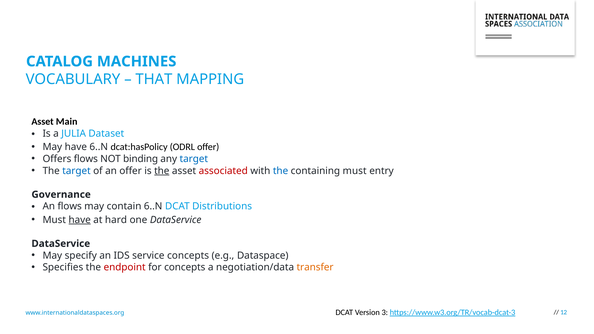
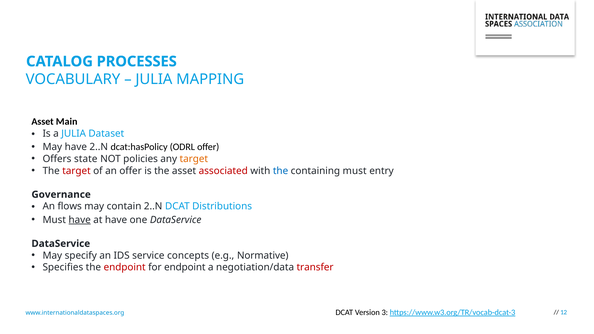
MACHINES: MACHINES -> PROCESSES (137, 61)
THAT: THAT -> JULIA (154, 79)
have 6..N: 6..N -> 2..N (99, 147)
Offers flows: flows -> state (86, 159)
binding: binding -> policies (141, 159)
target colour: blue -> orange (194, 159)
target colour: blue -> red (76, 171)
the underline: present -> none (162, 171)
contain 6..N: 6..N -> 2..N (153, 206)
at hard: hard -> have (116, 220)
Dataspace: Dataspace -> Normative (263, 256)
for concepts: concepts -> endpoint (185, 267)
transfer colour: orange -> red (315, 267)
